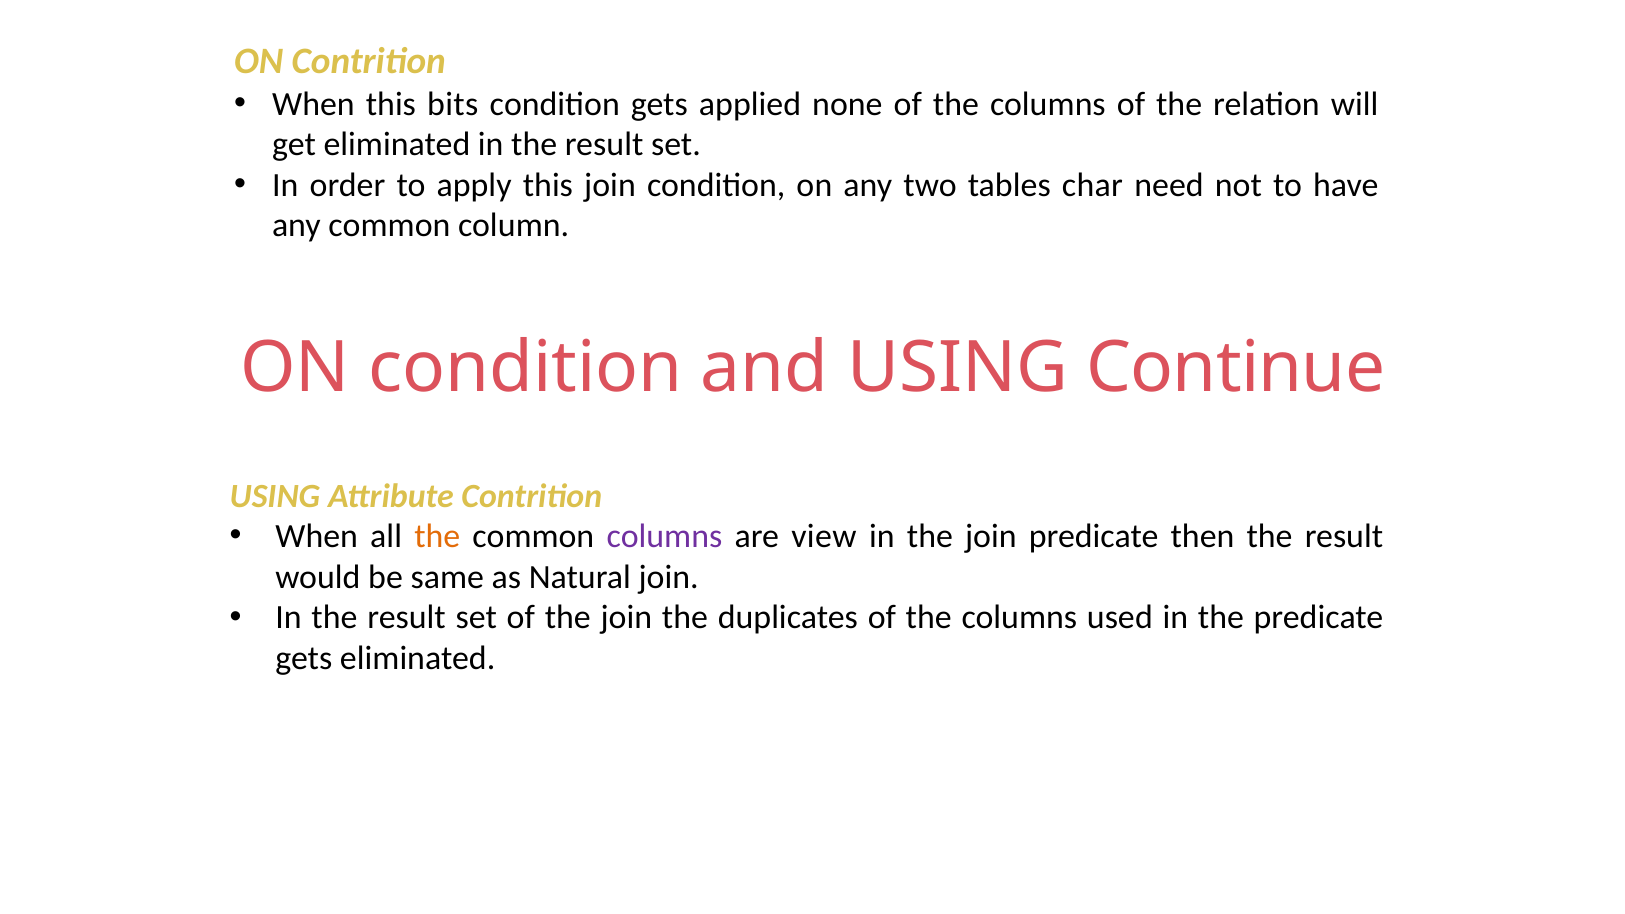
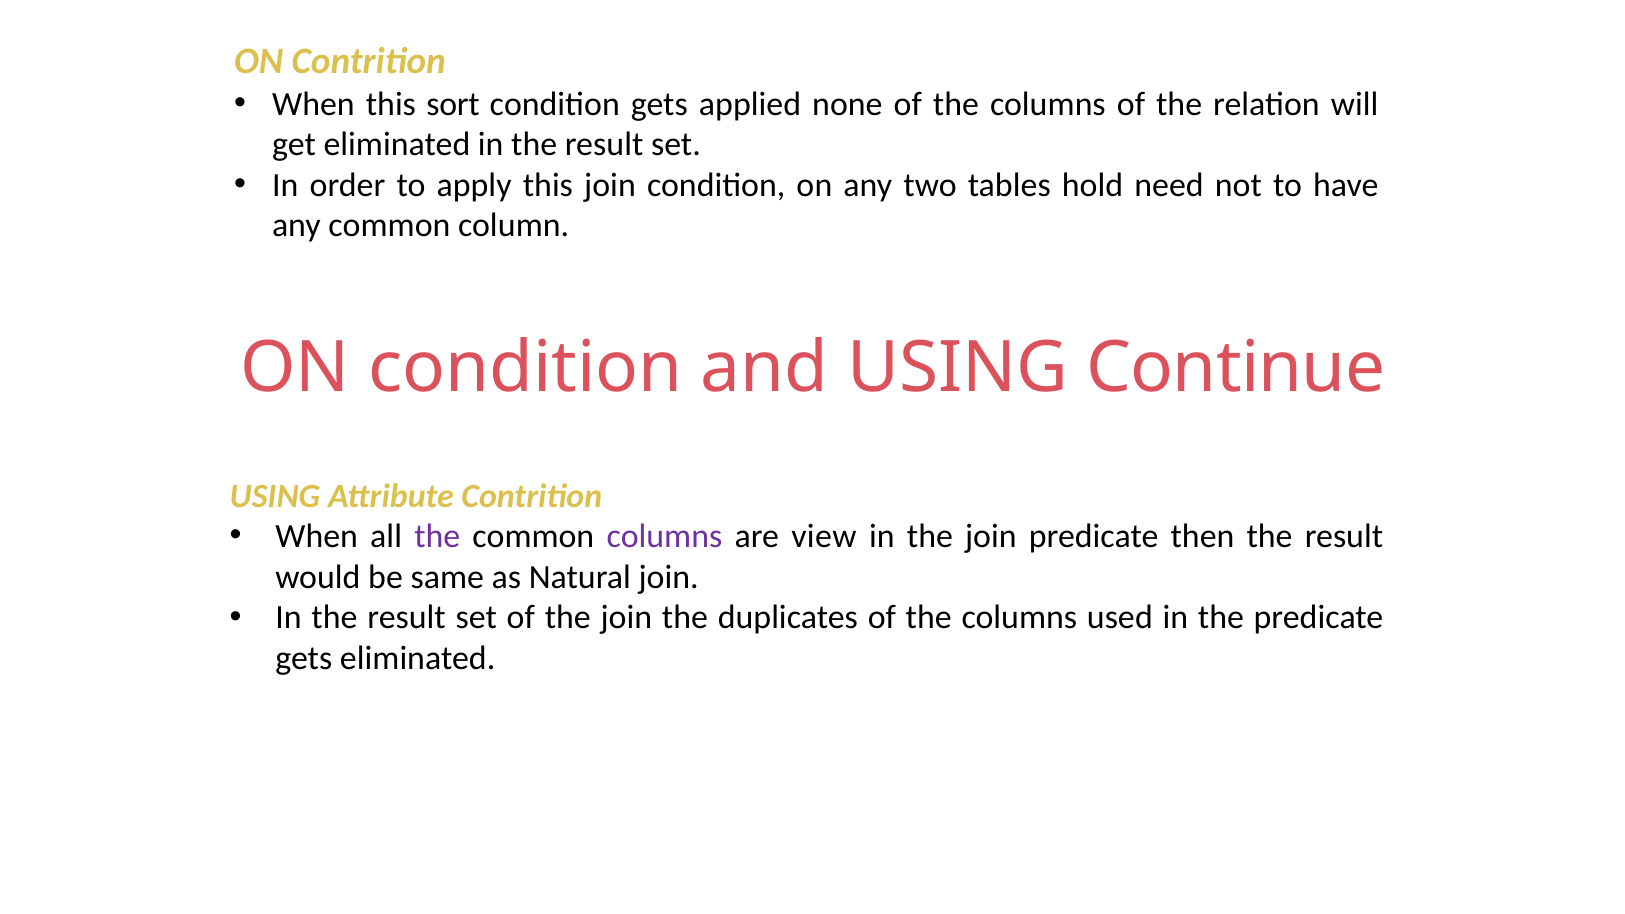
bits: bits -> sort (453, 104)
char: char -> hold (1093, 185)
the colour: orange -> purple (437, 537)
